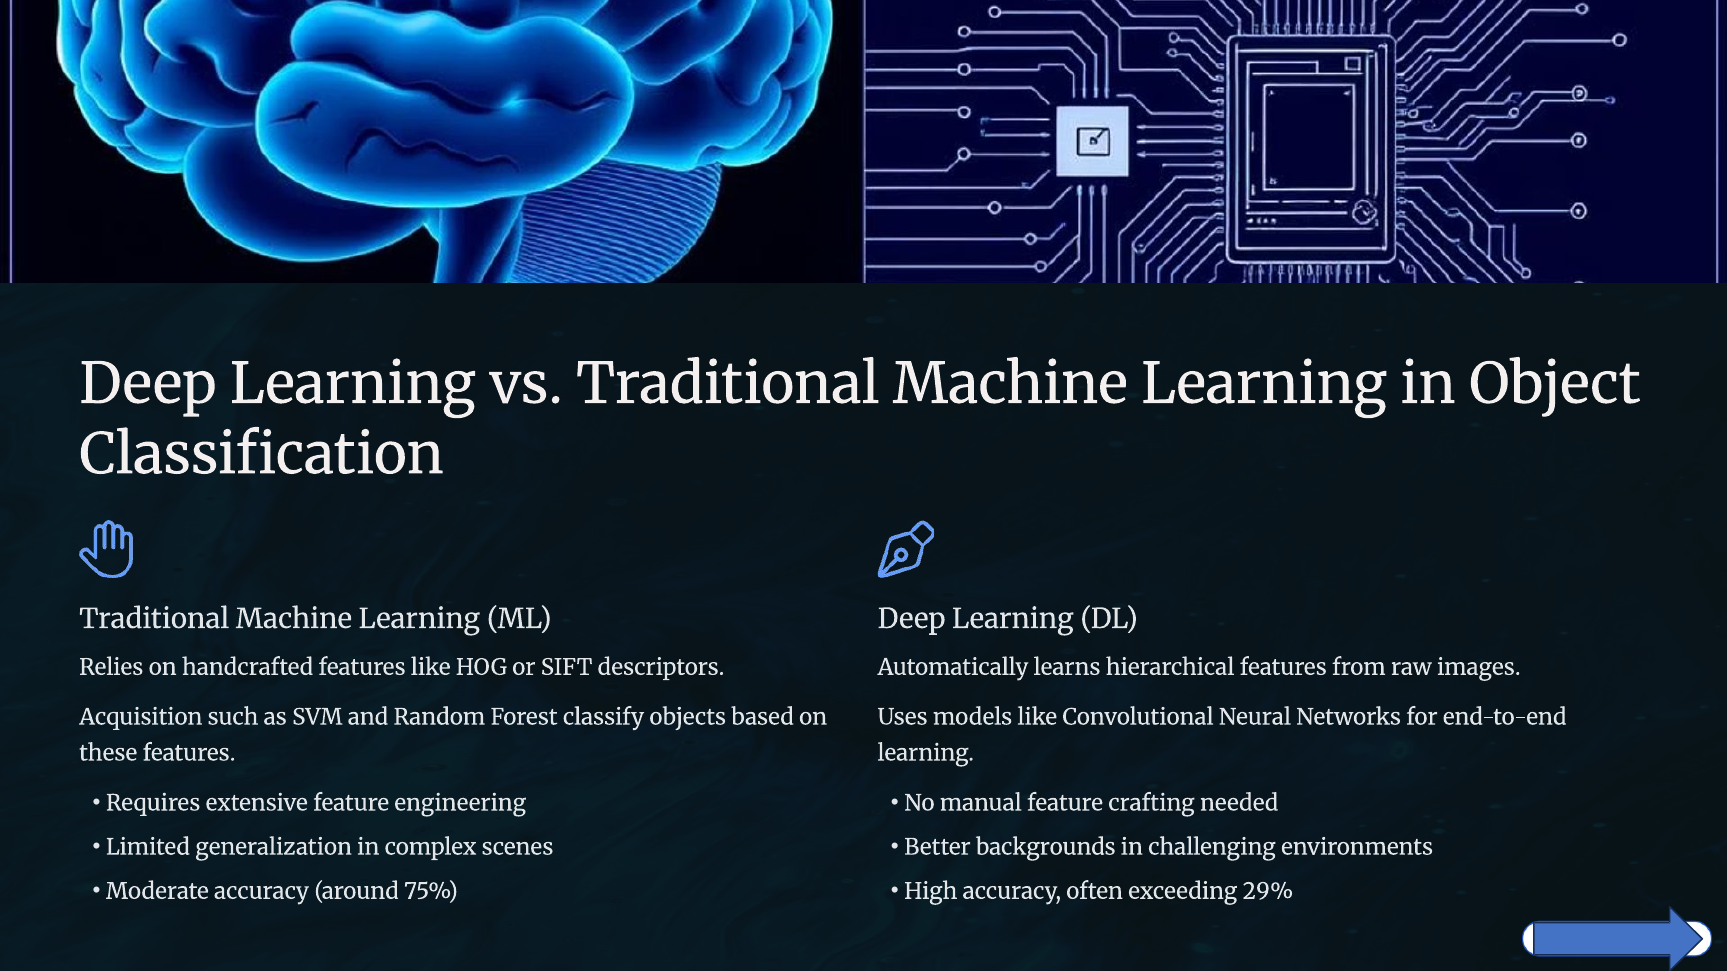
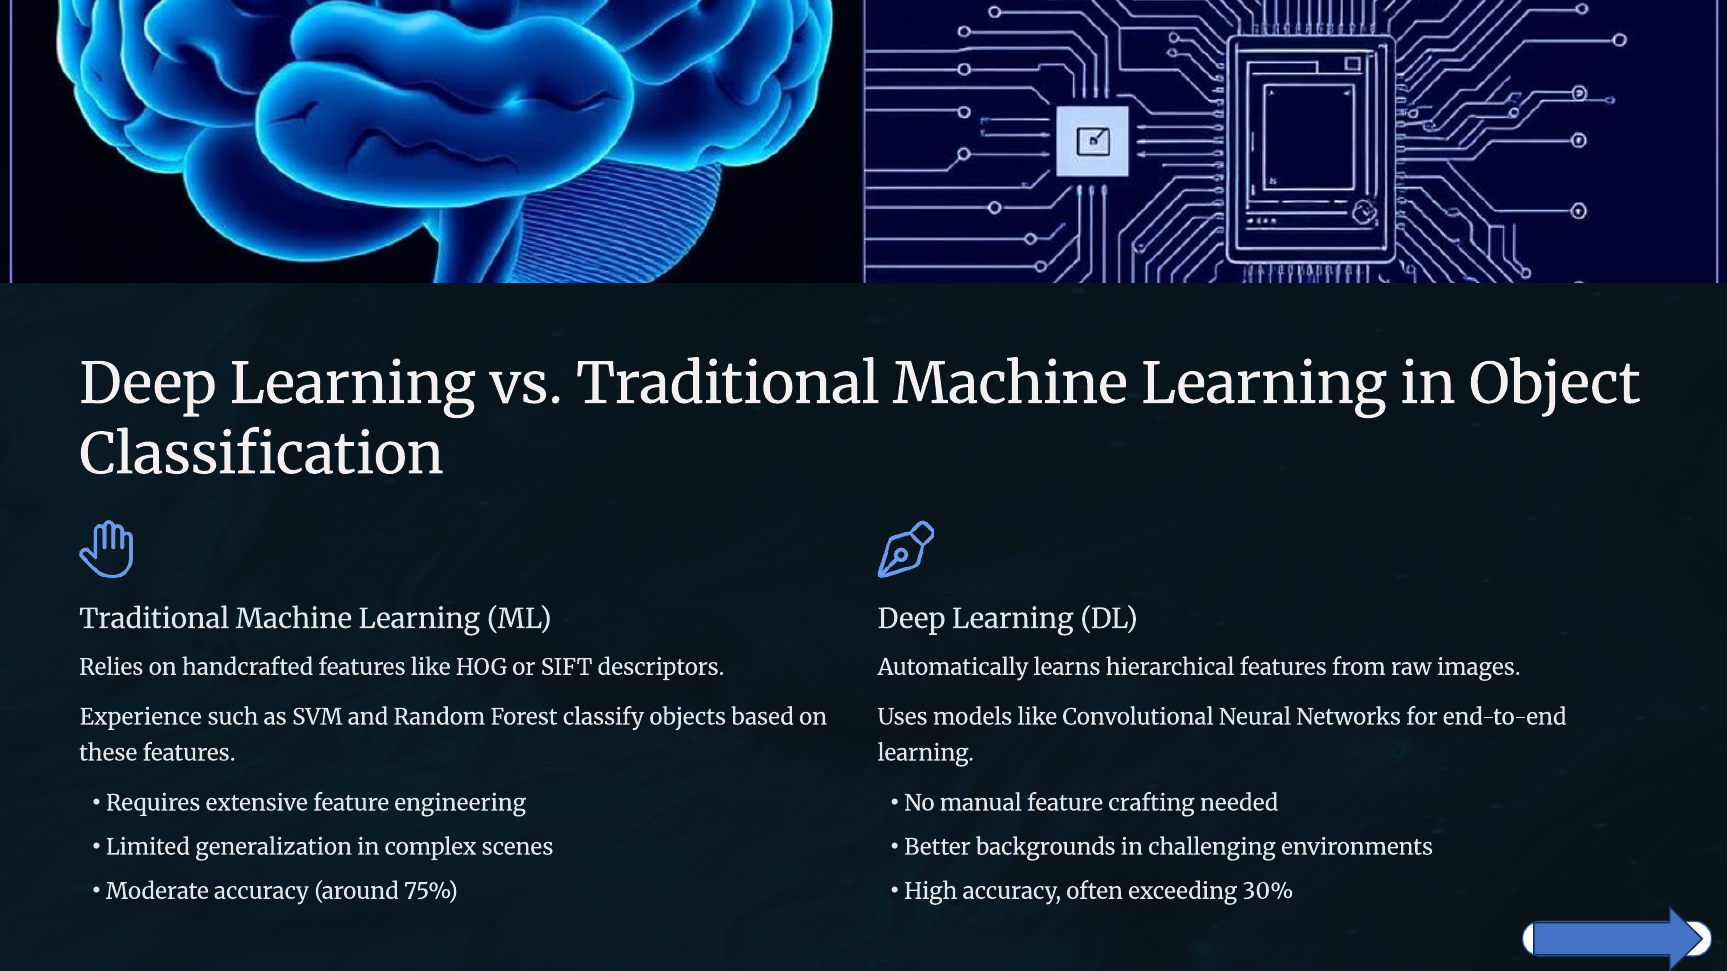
Acquisition: Acquisition -> Experience (141, 717)
29%: 29% -> 30% (1268, 892)
